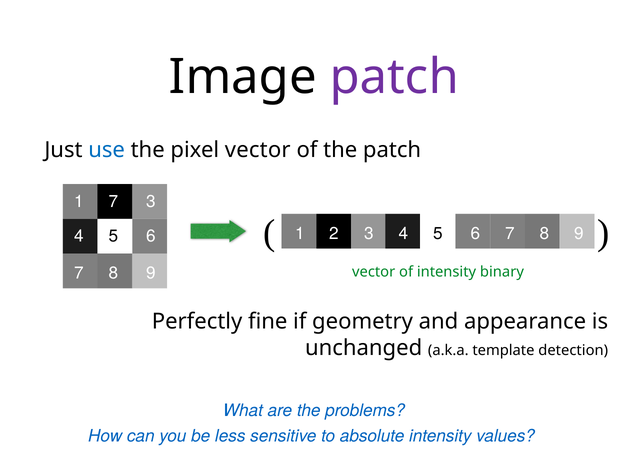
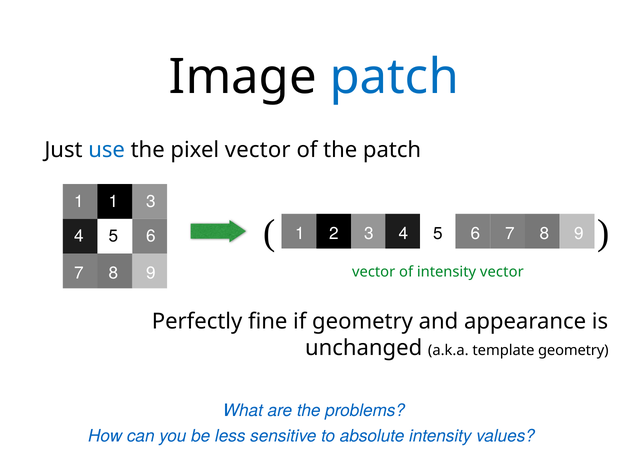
patch colour: purple -> blue (394, 77)
1 7: 7 -> 1 (113, 202)
intensity binary: binary -> vector (502, 272)
template detection: detection -> geometry (573, 350)
